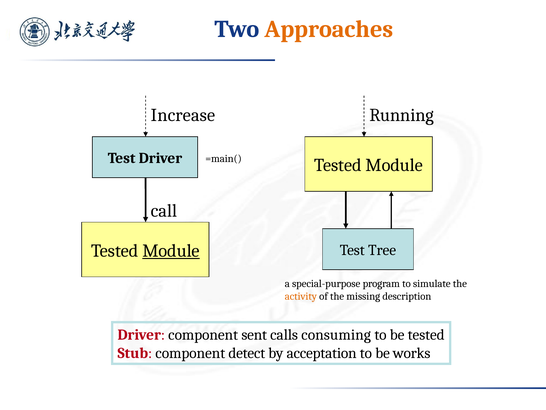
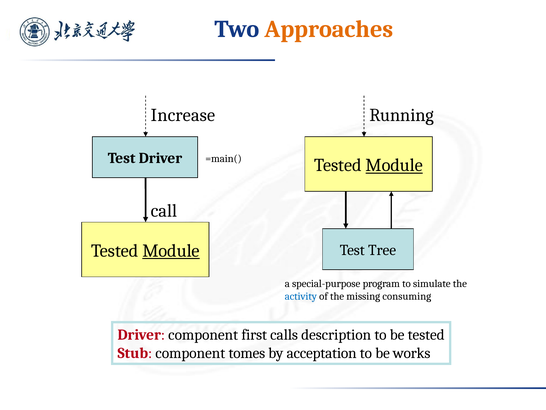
Module underline: none -> present (394, 165)
activity colour: orange -> blue (301, 296)
description: description -> consuming (407, 296)
sent: sent -> first (254, 335)
consuming: consuming -> description (336, 335)
detect: detect -> tomes (247, 353)
